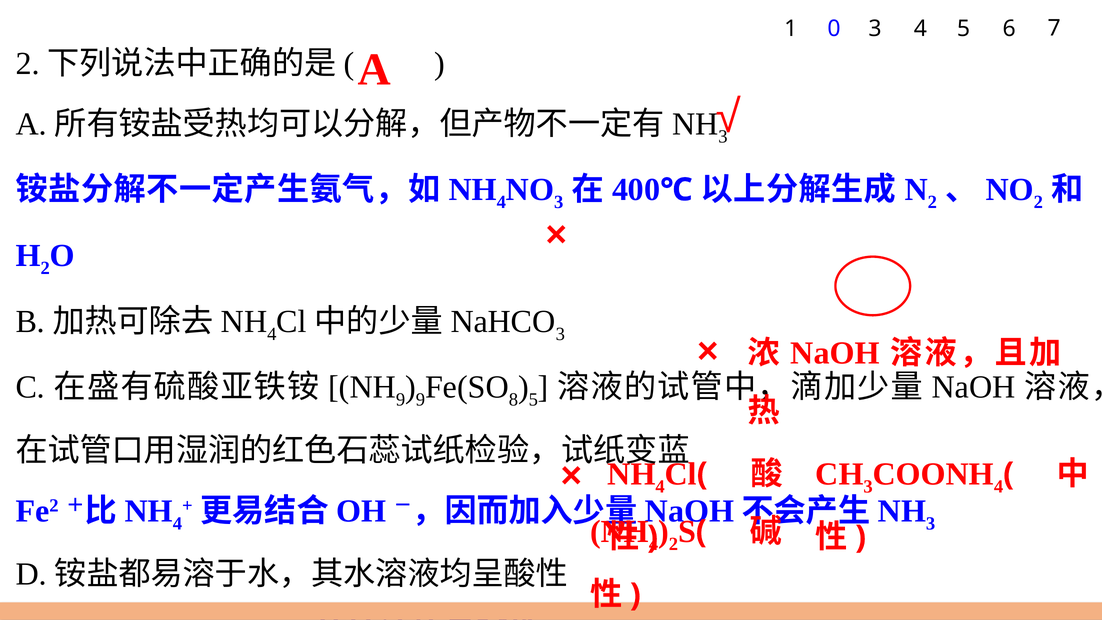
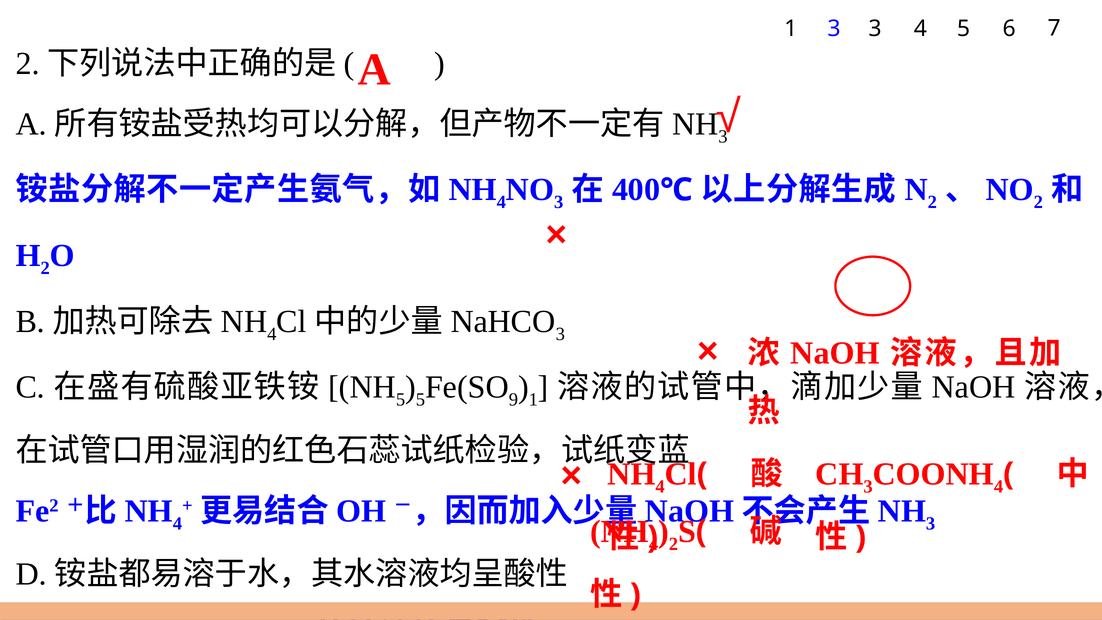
1 0: 0 -> 3 (834, 29)
9: 9 -> 5 (401, 400)
9: 9 -> 5 (420, 400)
8: 8 -> 9 (513, 400)
5: 5 -> 1 (533, 400)
